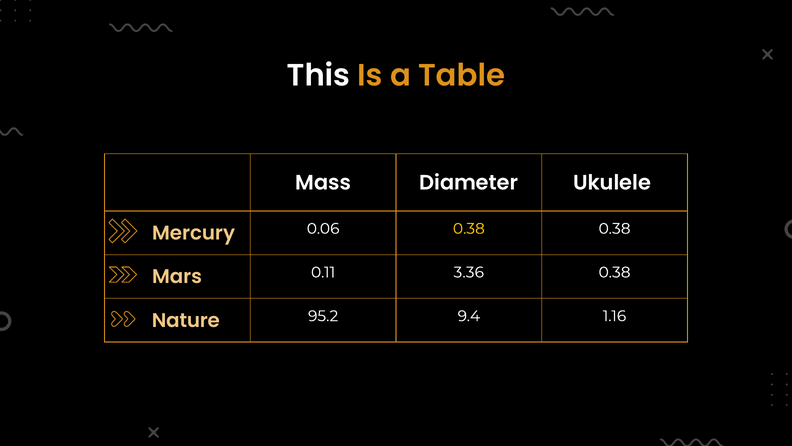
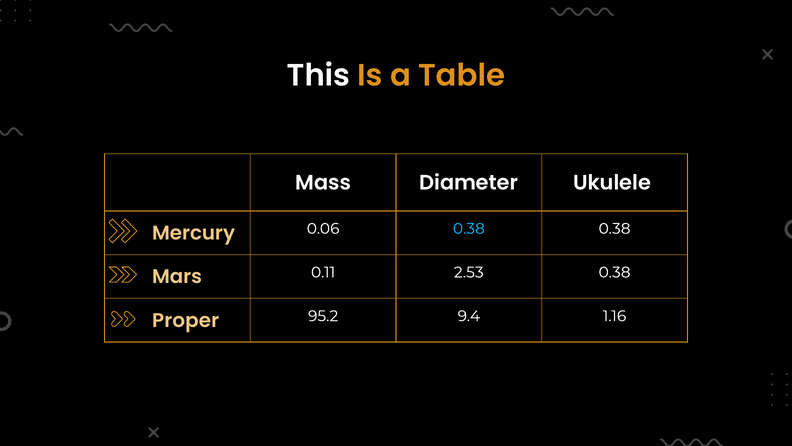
0.38 colour: yellow -> light blue (469, 228)
3.36: 3.36 -> 2.53 (469, 272)
Nature: Nature -> Proper (186, 320)
